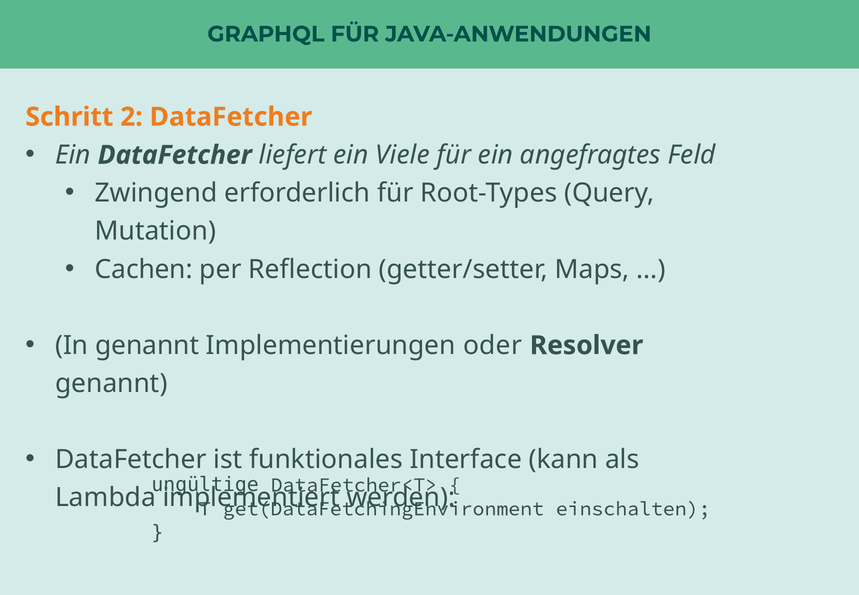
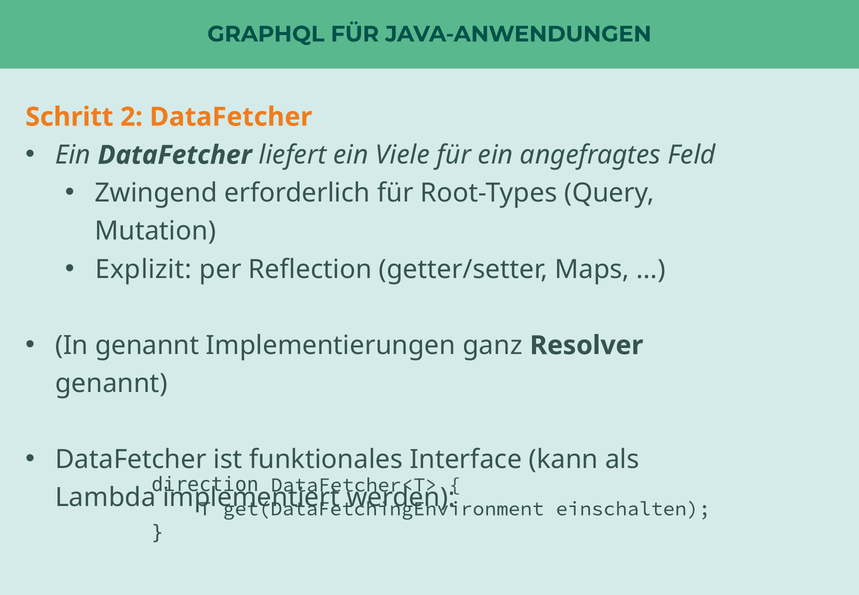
Cachen: Cachen -> Explizit (144, 269)
oder: oder -> ganz (493, 345)
ungültige: ungültige -> direction (205, 485)
